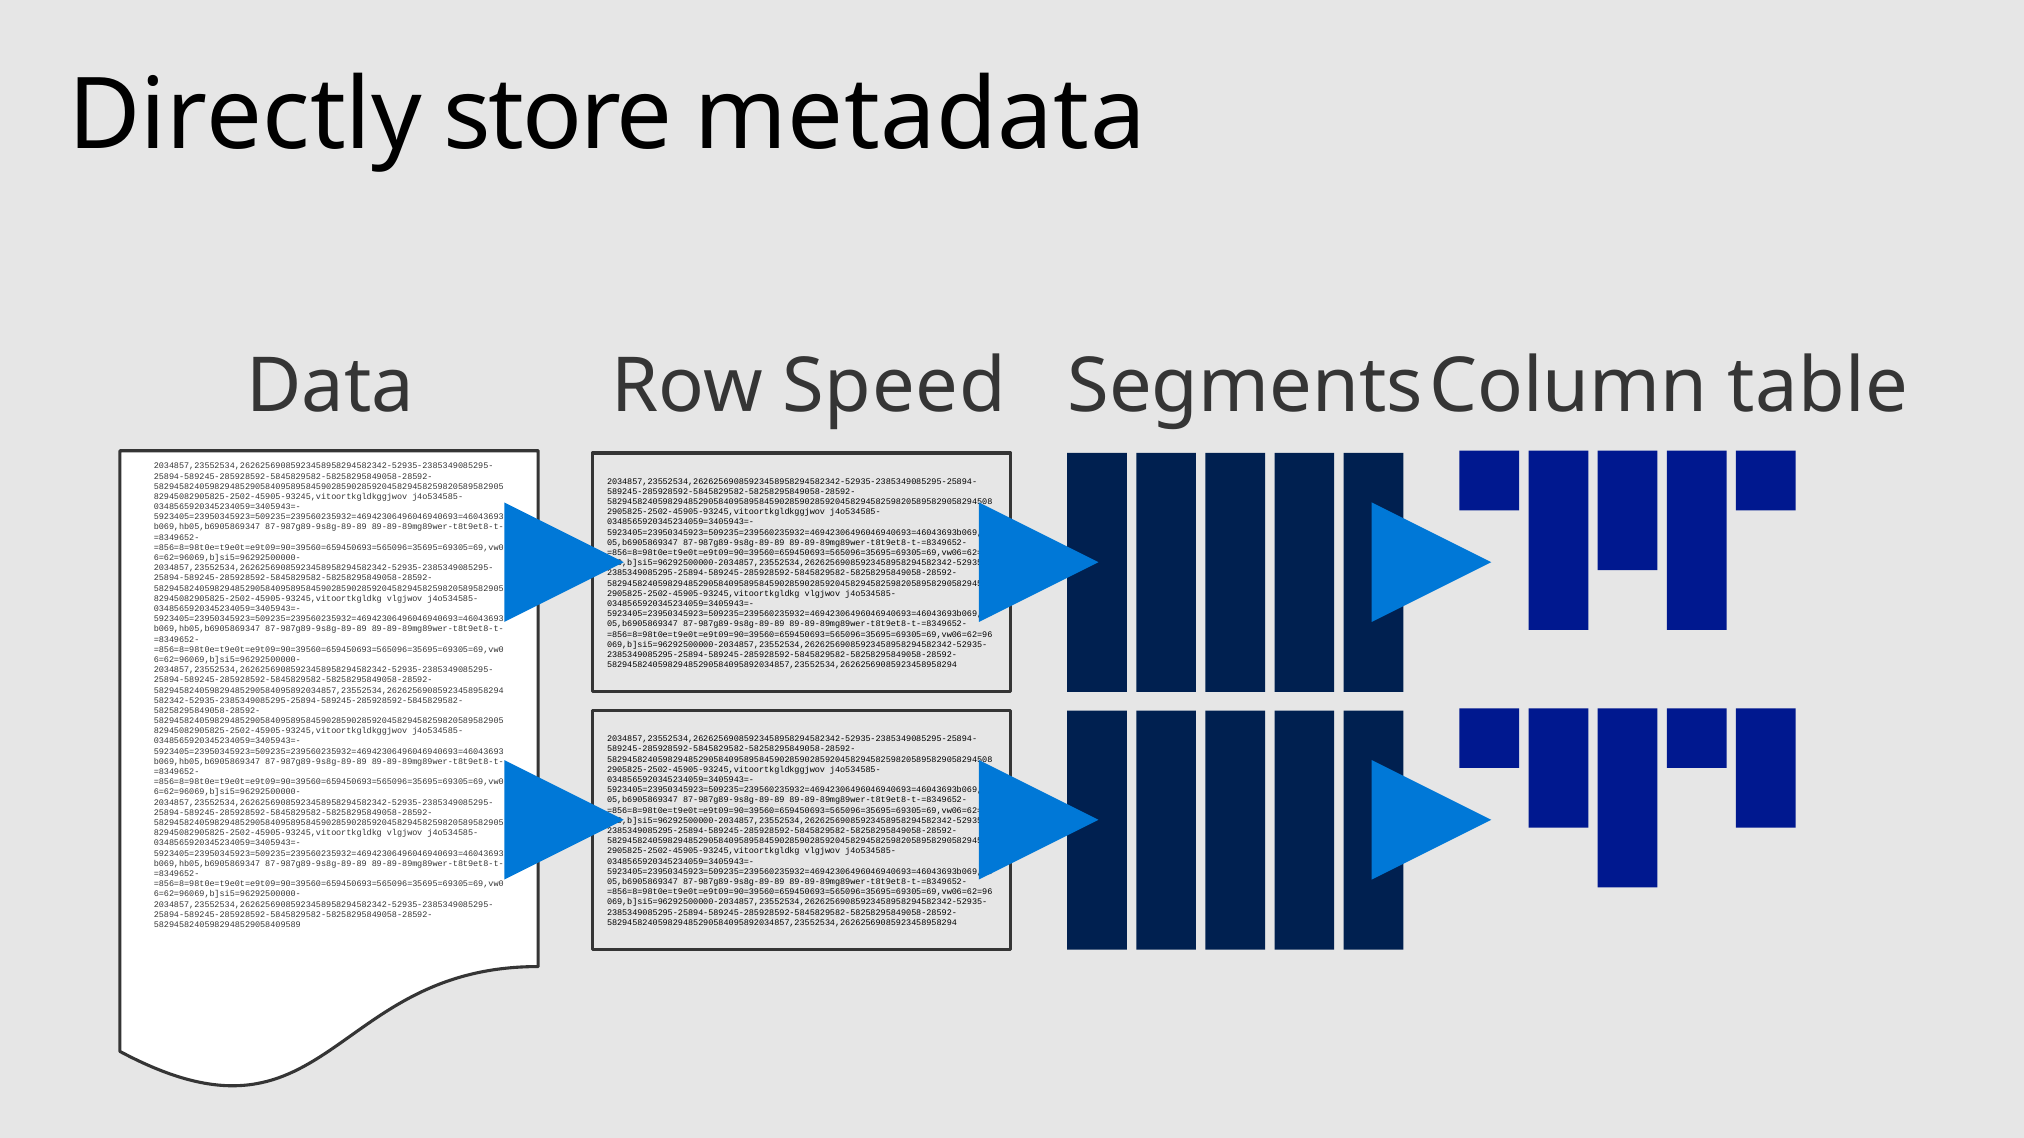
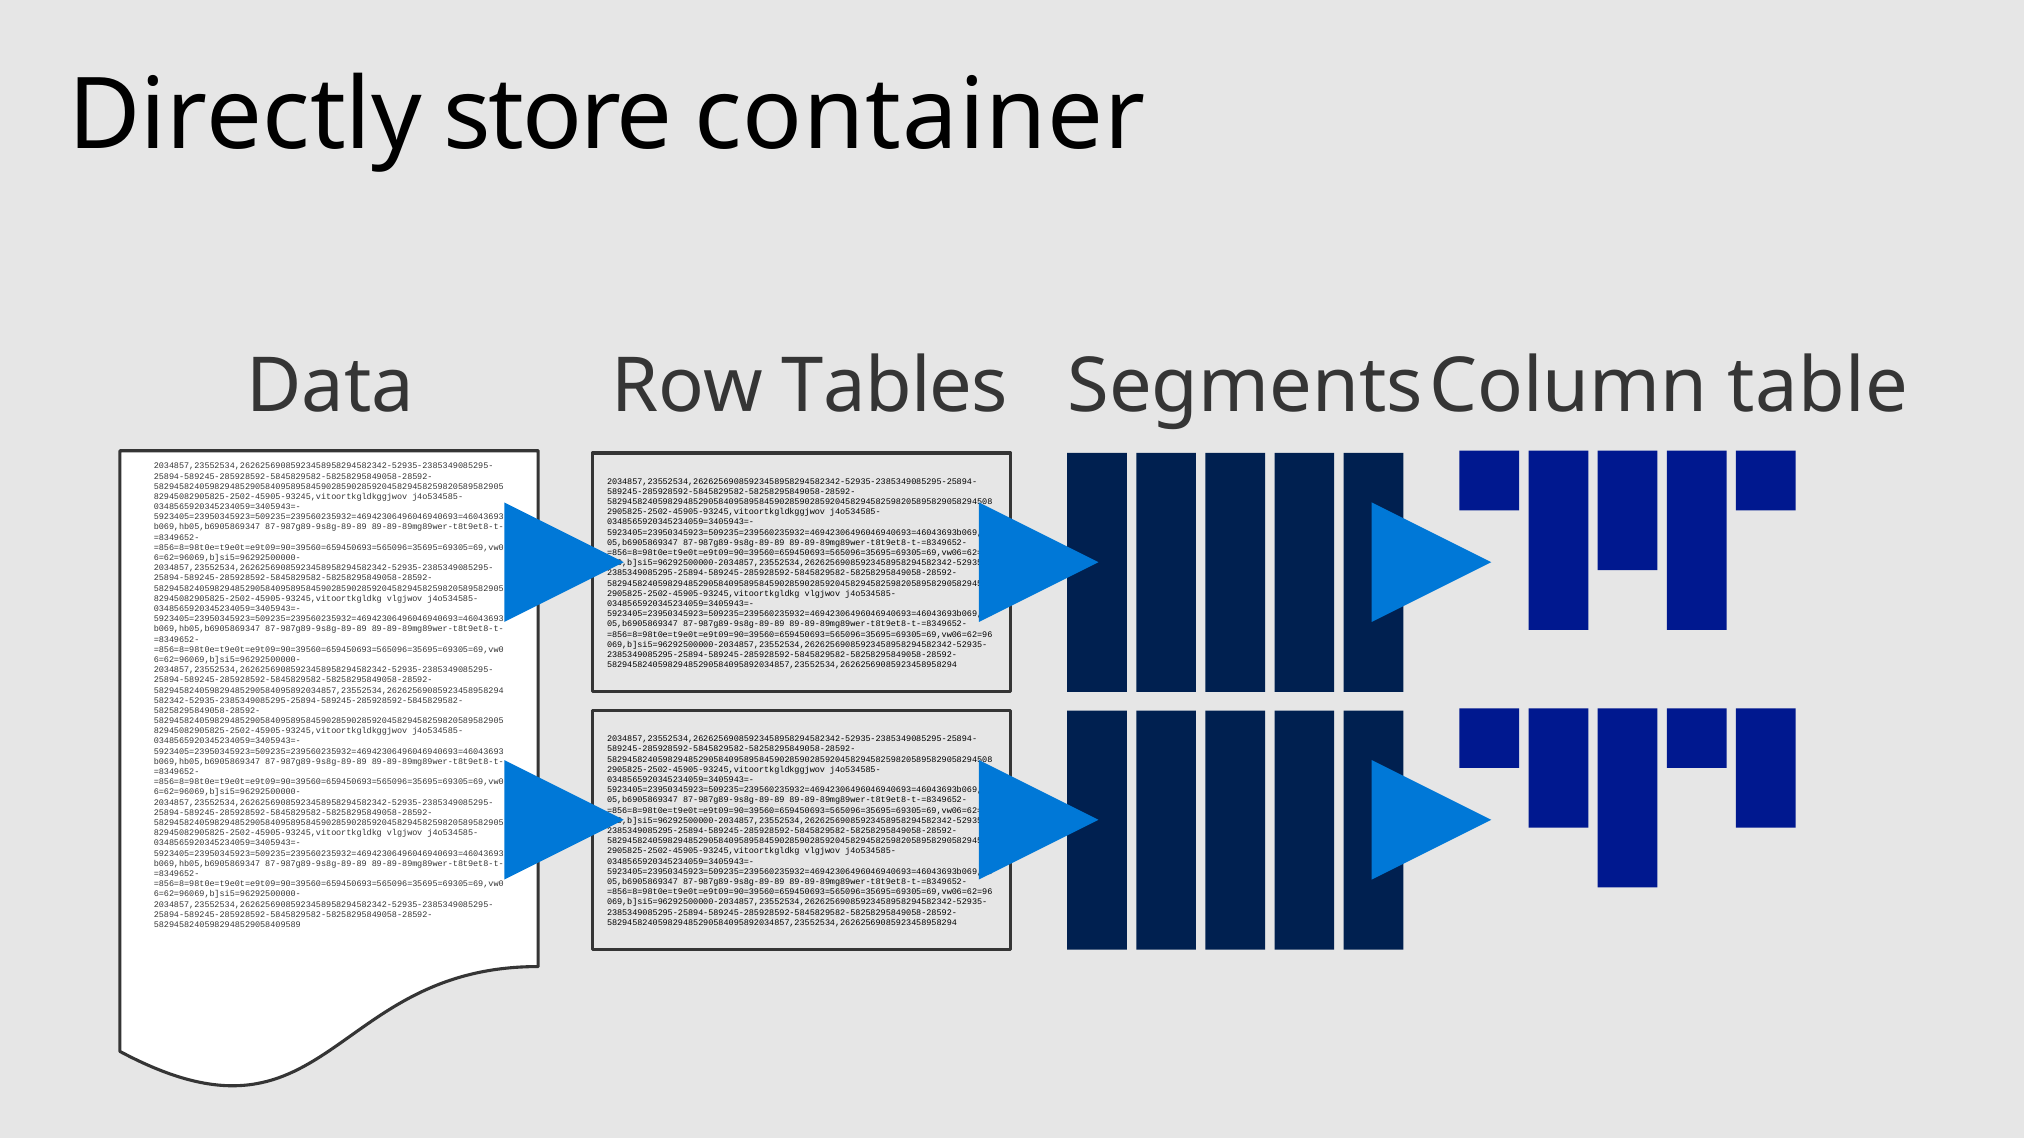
metadata: metadata -> container (920, 116)
Speed: Speed -> Tables (895, 387)
